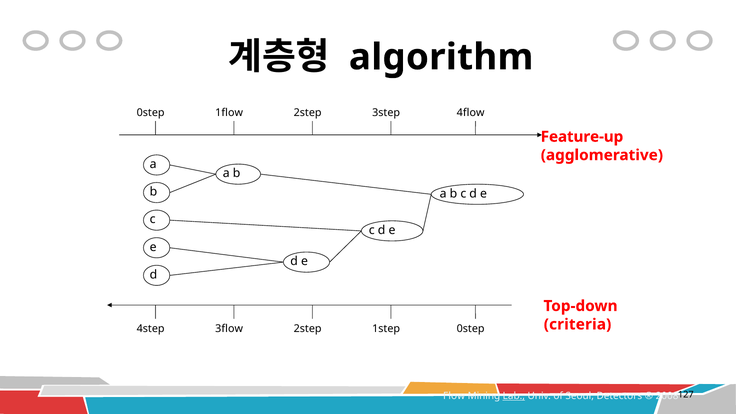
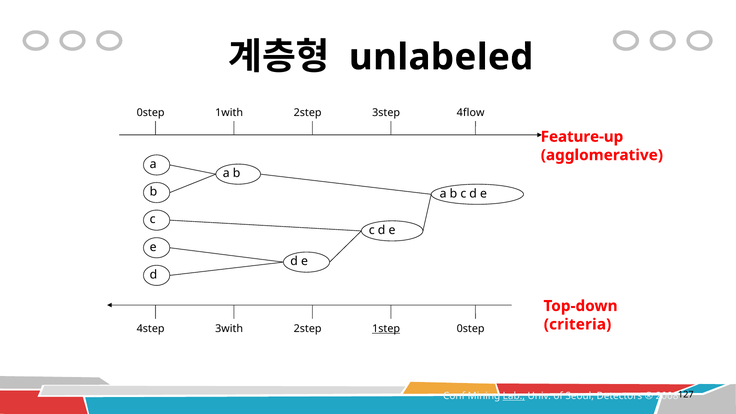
algorithm: algorithm -> unlabeled (441, 57)
1flow: 1flow -> 1with (229, 113)
3flow: 3flow -> 3with (229, 329)
1step underline: none -> present (386, 329)
Flow: Flow -> Conf (454, 396)
